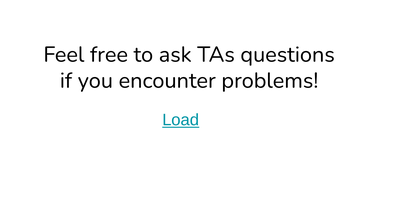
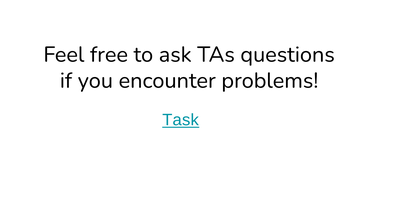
Load: Load -> Task (181, 120)
